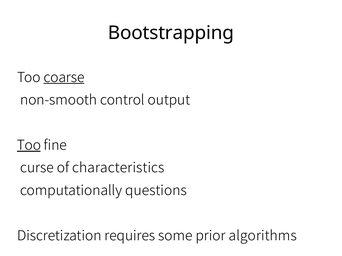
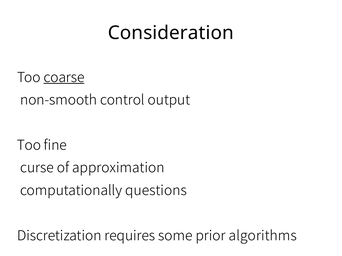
Bootstrapping: Bootstrapping -> Consideration (171, 33)
Too underline: present -> none (29, 146)
characteristics: characteristics -> approximation (118, 168)
